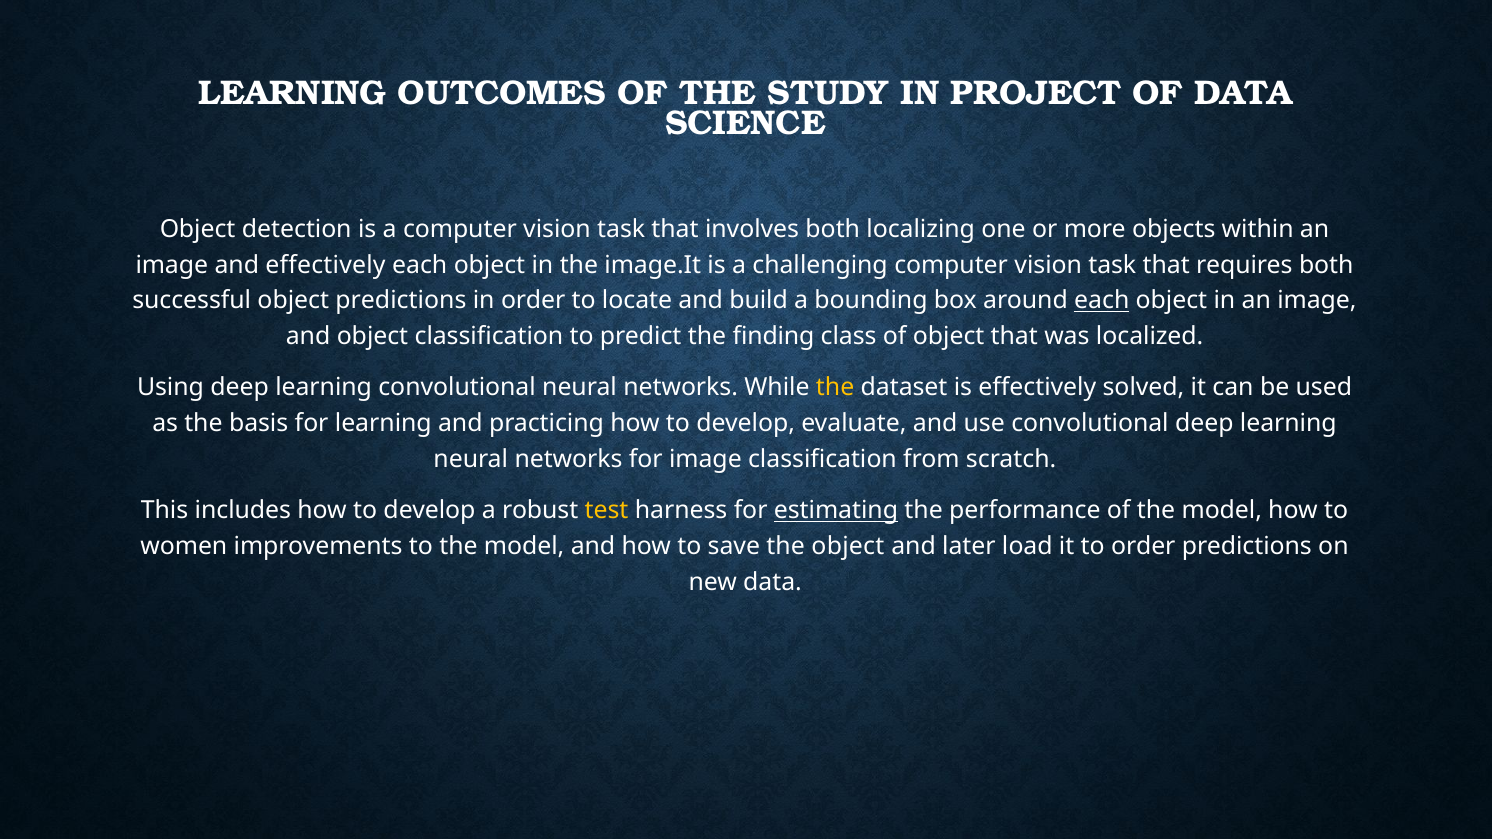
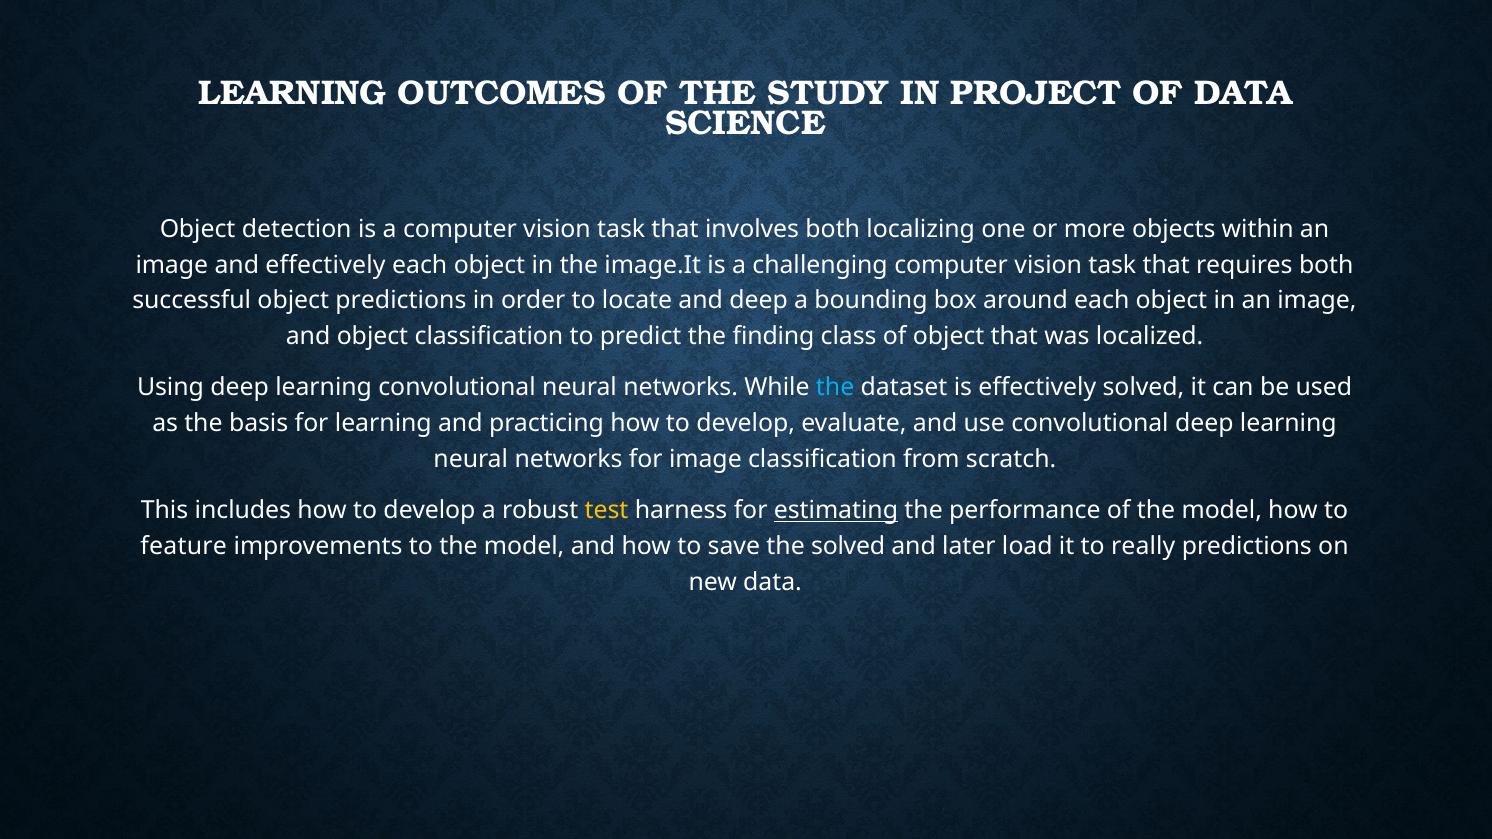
and build: build -> deep (759, 301)
each underline: present -> none (1102, 301)
the colour: yellow -> light blue (835, 388)
women: women -> feature (184, 547)
the object: object -> solved (848, 547)
to order: order -> really (1143, 547)
